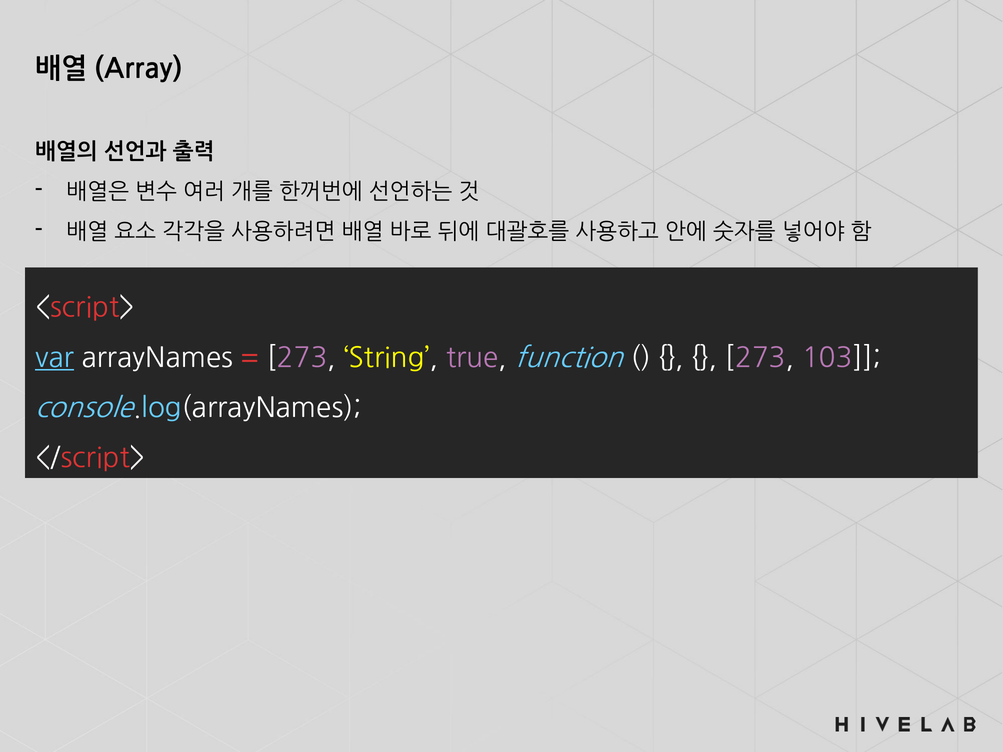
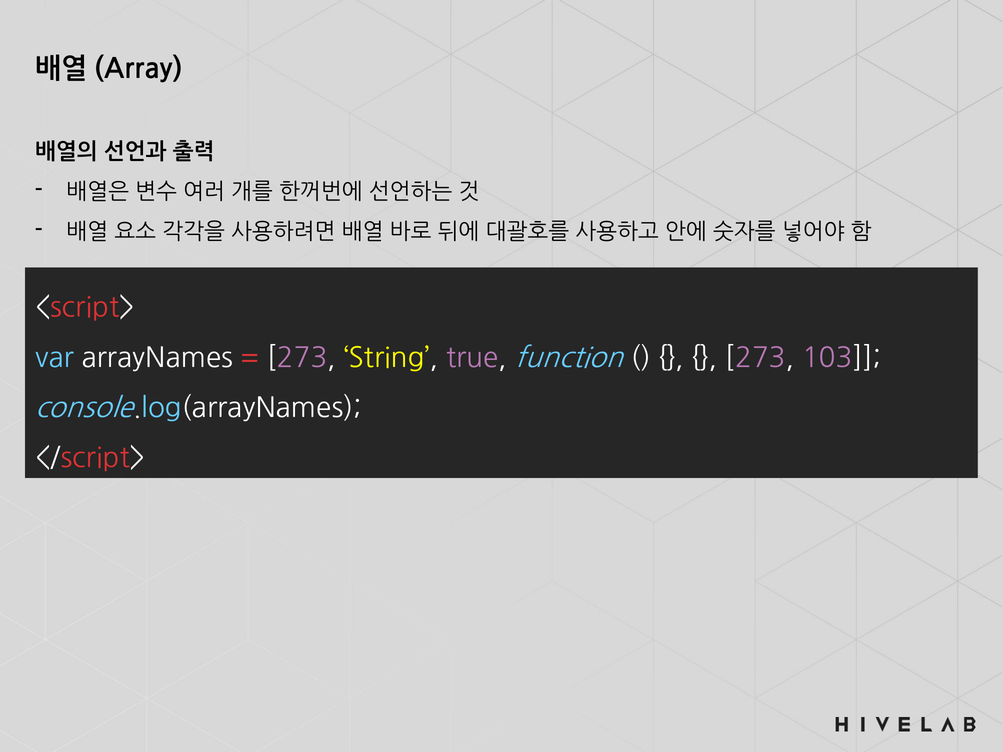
var underline: present -> none (54, 358)
